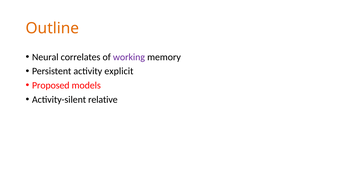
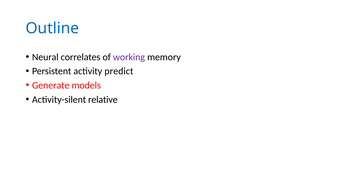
Outline colour: orange -> blue (52, 28)
explicit: explicit -> predict (119, 71)
Proposed: Proposed -> Generate (51, 85)
